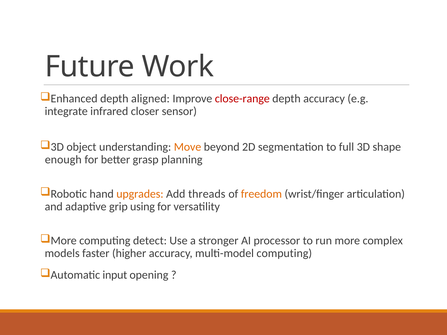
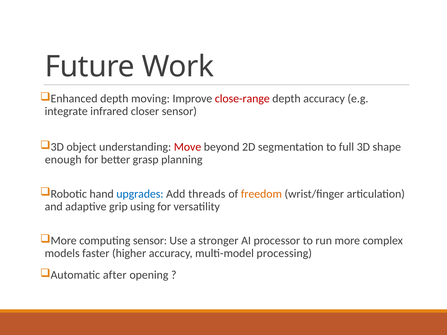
aligned: aligned -> moving (150, 99)
Move colour: orange -> red (188, 147)
upgrades colour: orange -> blue (140, 194)
computing detect: detect -> sensor (150, 241)
multi-model computing: computing -> processing (284, 254)
input: input -> after (115, 275)
